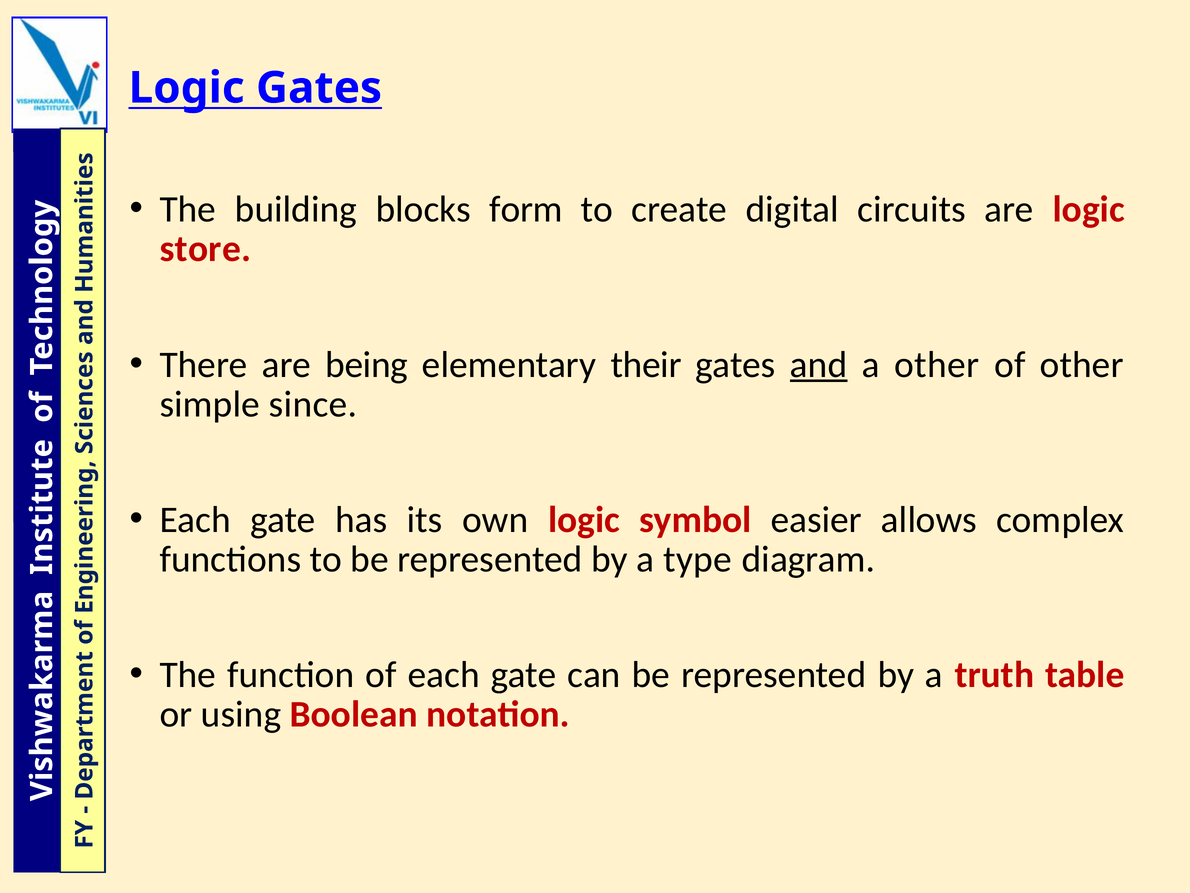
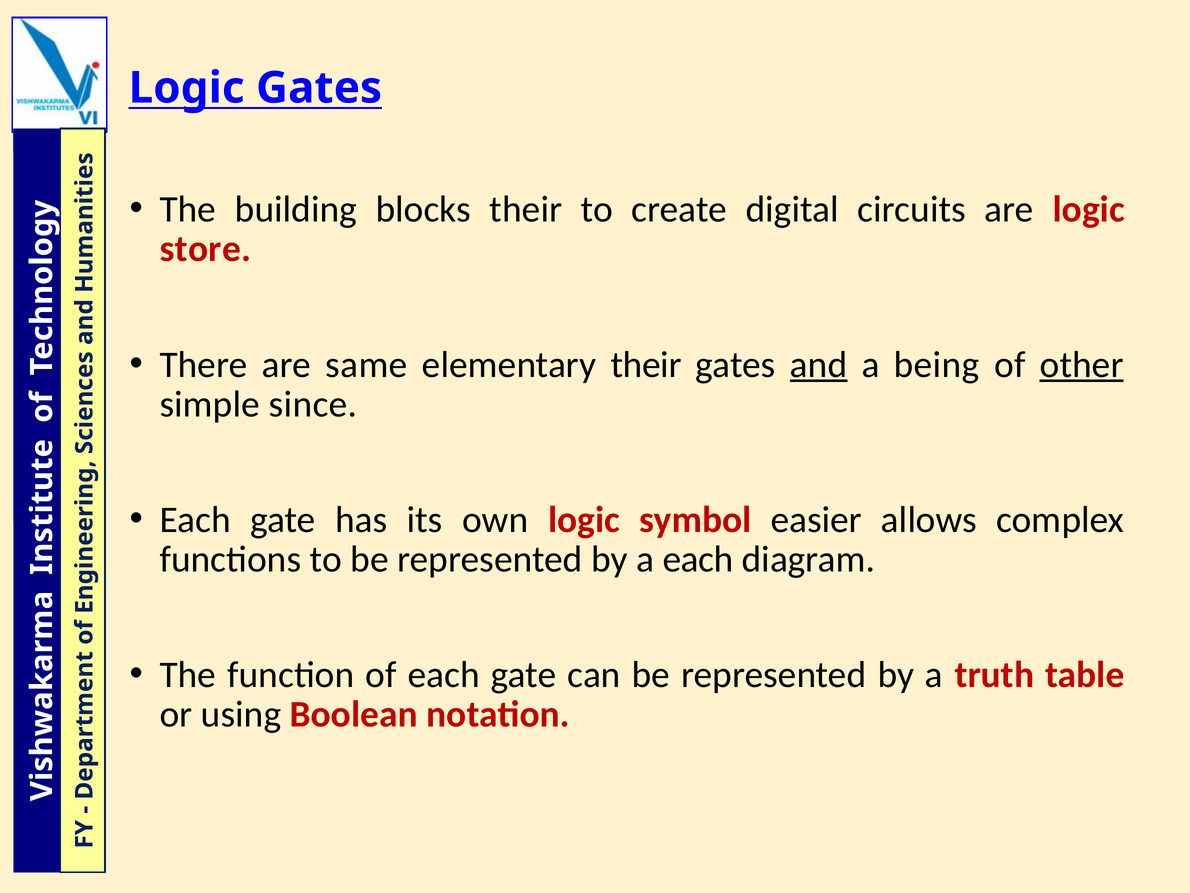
blocks form: form -> their (526, 209)
being: being -> same (366, 364)
a other: other -> being (937, 364)
other underline: none -> present (1082, 364)
a type: type -> each (698, 559)
